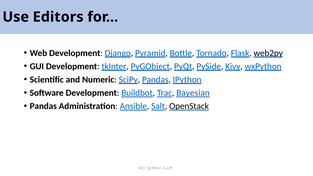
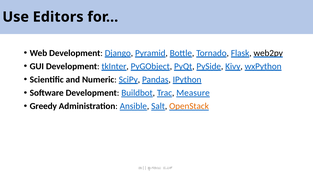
Bayesian: Bayesian -> Measure (193, 93)
Pandas: Pandas -> Greedy (43, 106)
OpenStack colour: black -> orange (189, 106)
